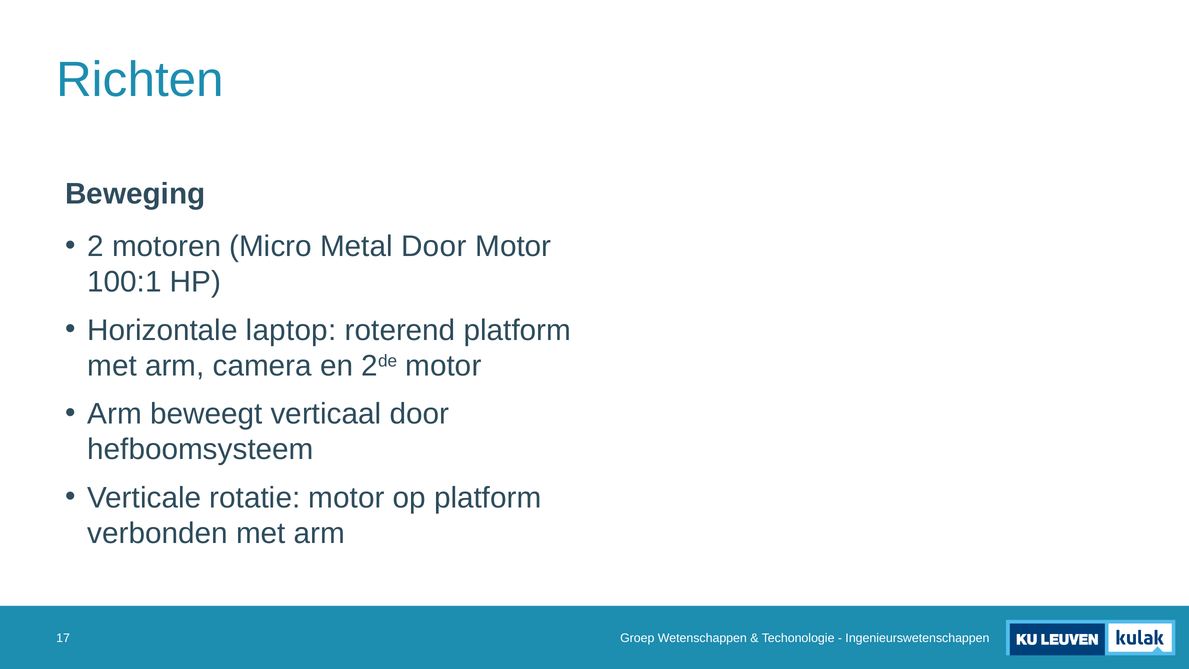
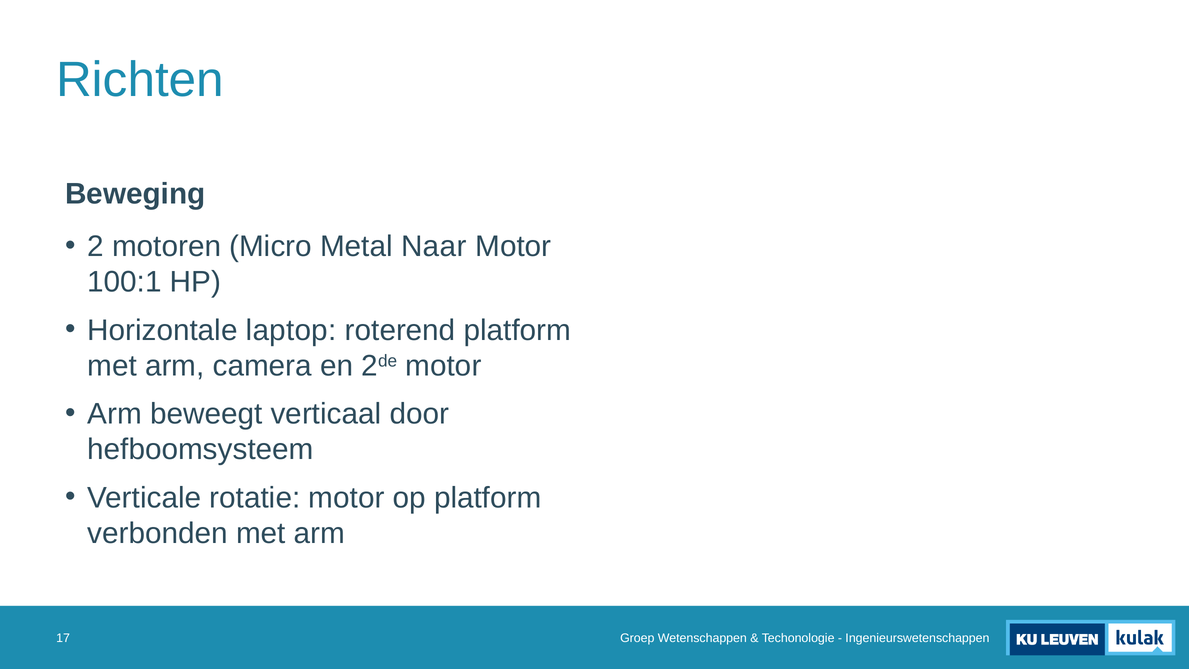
Metal Door: Door -> Naar (434, 246)
